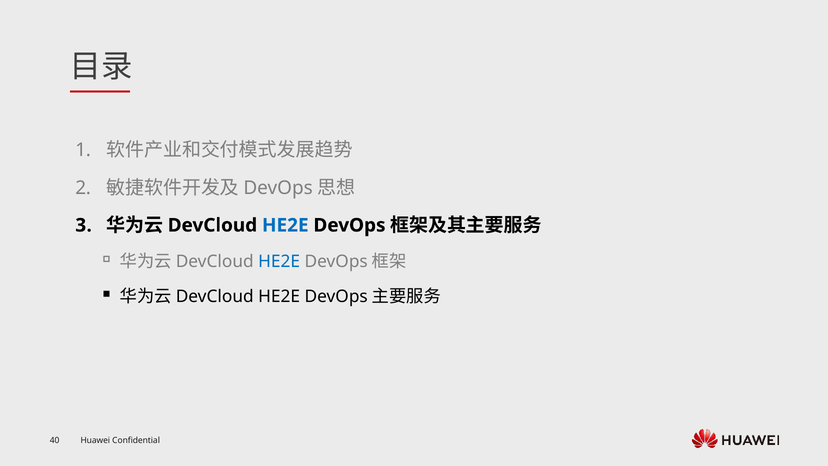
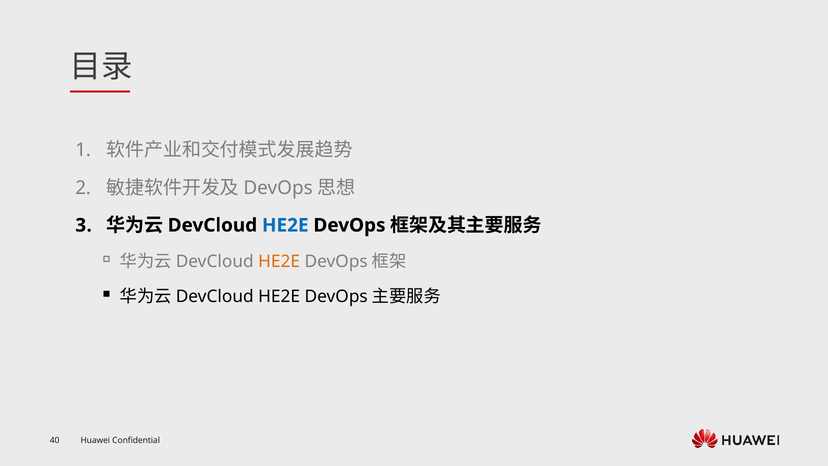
HE2E colour: blue -> orange (279, 261)
